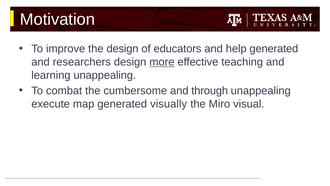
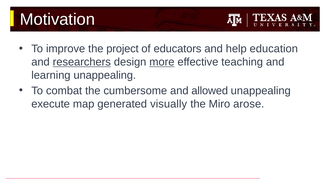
the design: design -> project (123, 49)
help generated: generated -> education (274, 49)
researchers underline: none -> present (82, 62)
through: through -> allowed (210, 90)
visual: visual -> arose (249, 104)
